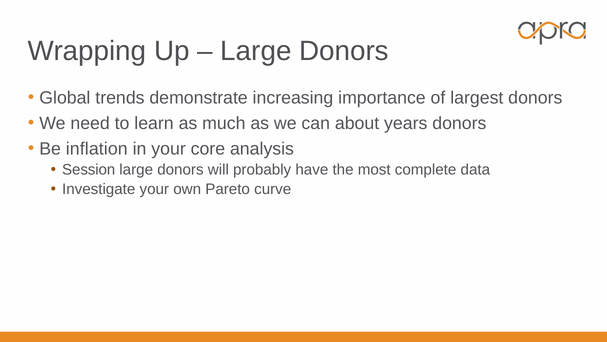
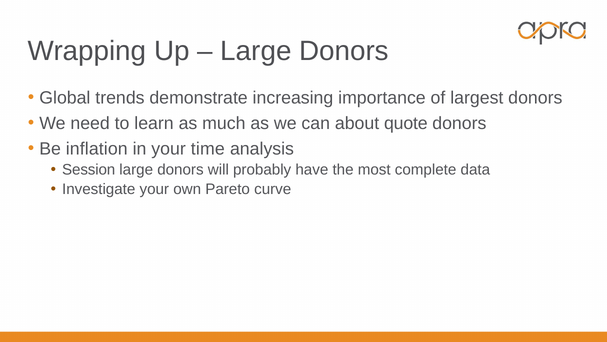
years: years -> quote (406, 123)
core: core -> time (208, 149)
